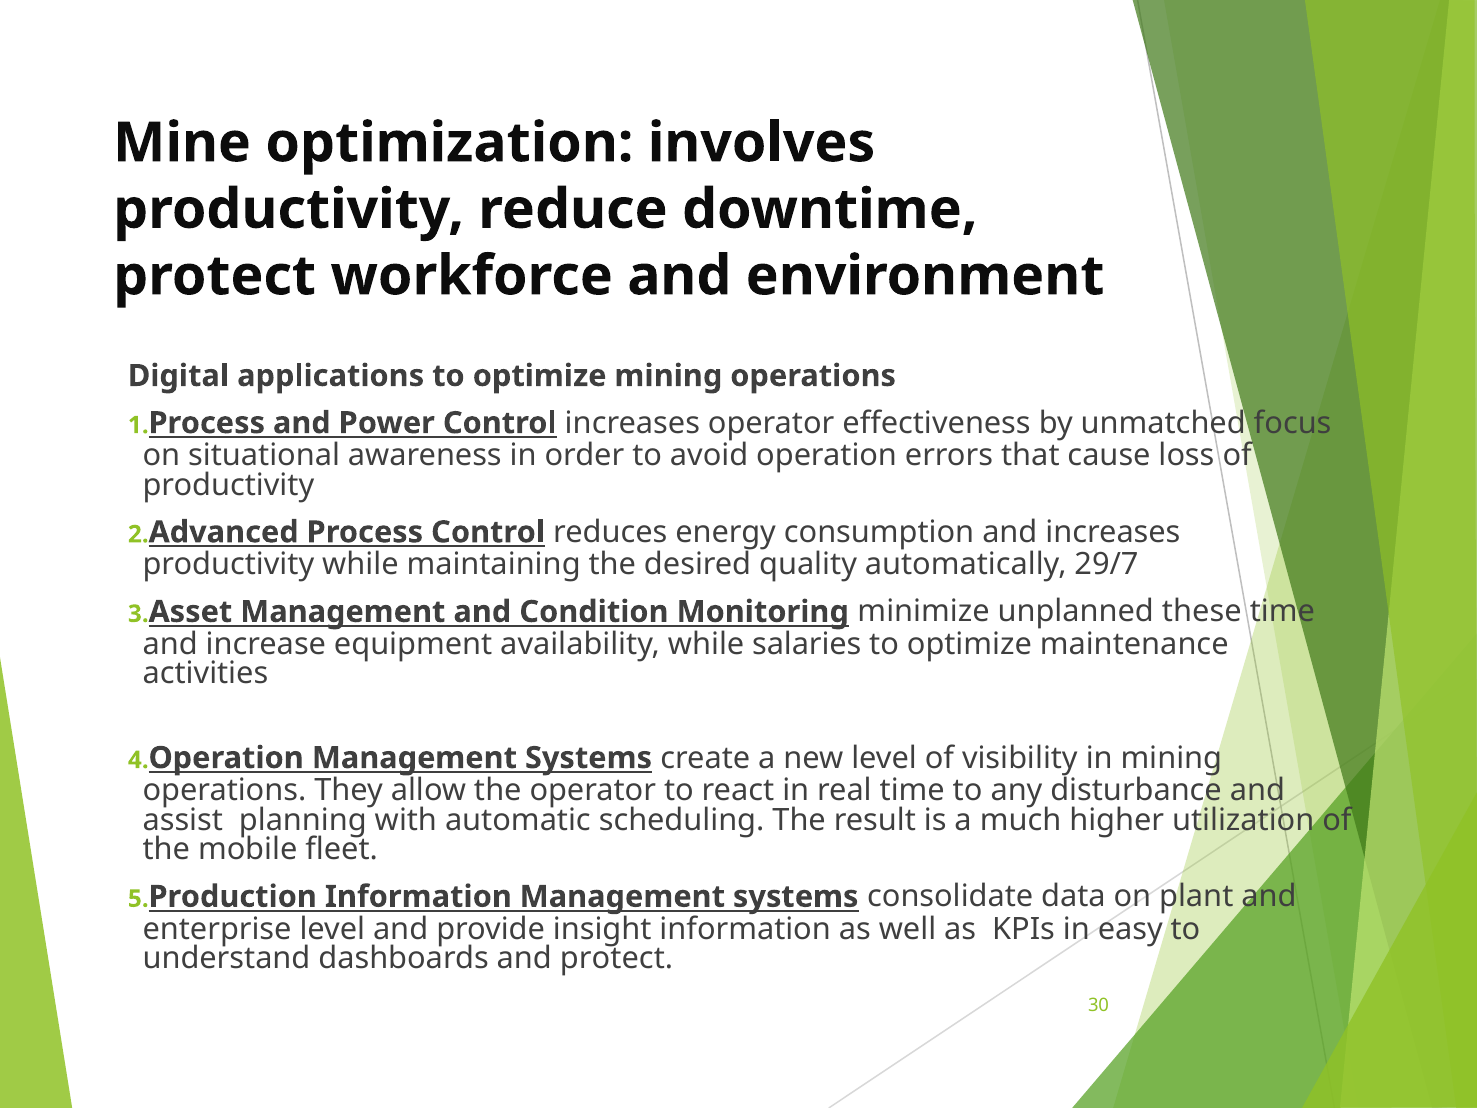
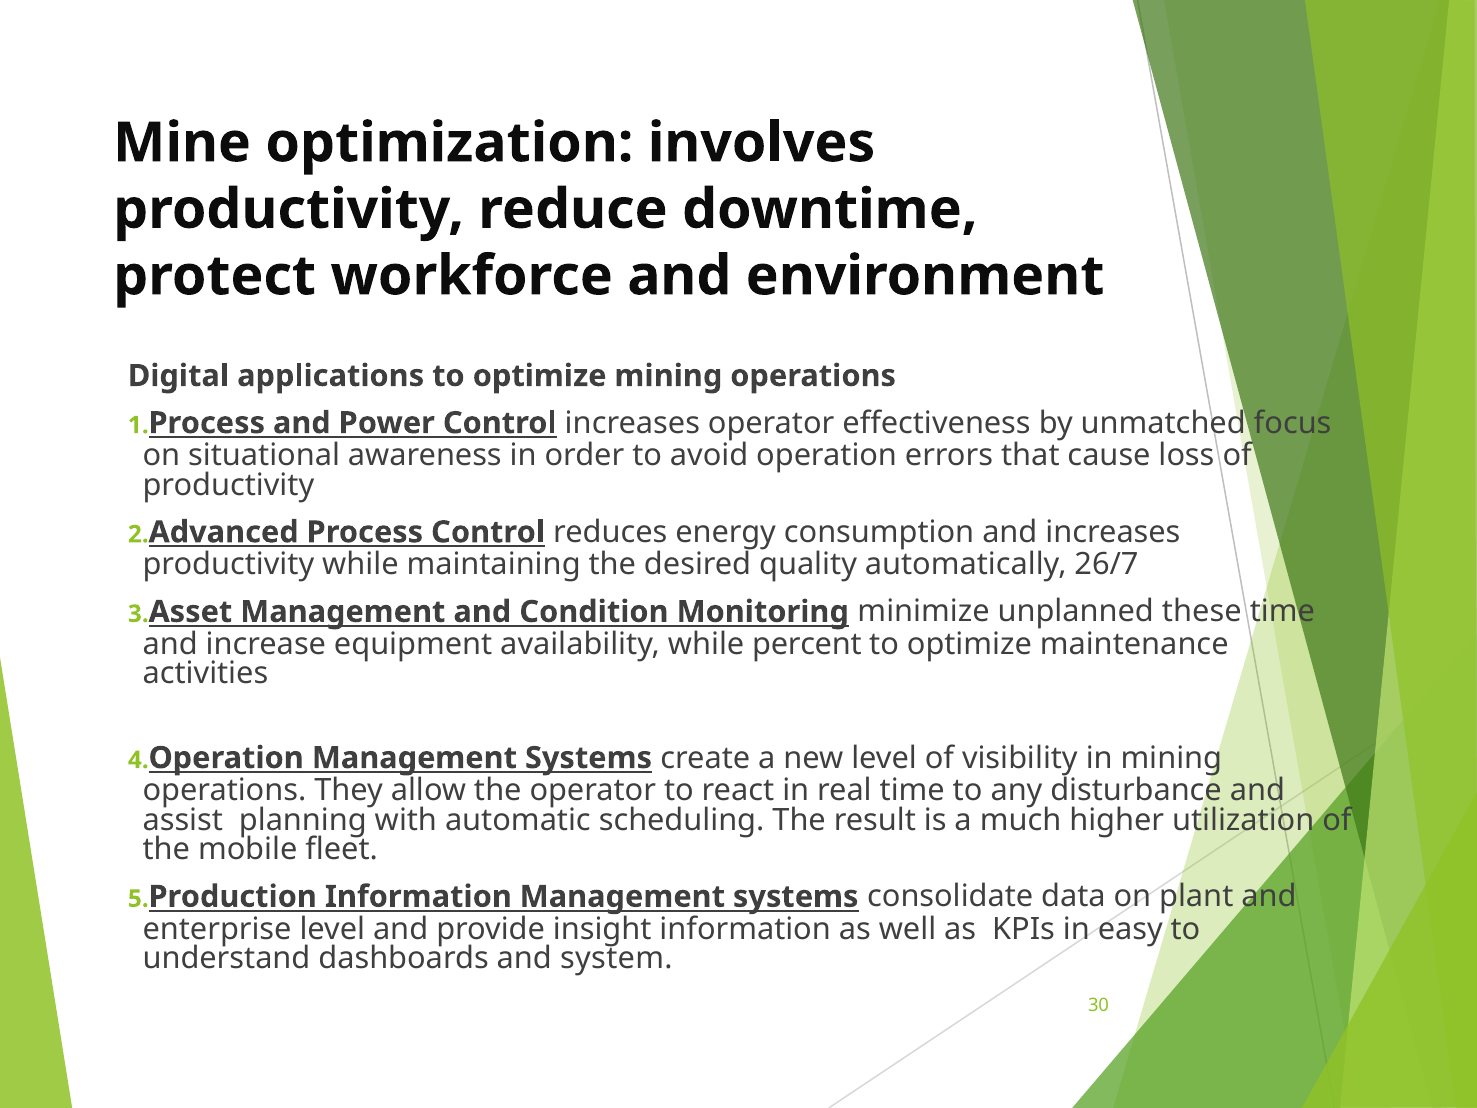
29/7: 29/7 -> 26/7 (1107, 565)
salaries: salaries -> percent (807, 644)
and protect: protect -> system (616, 958)
